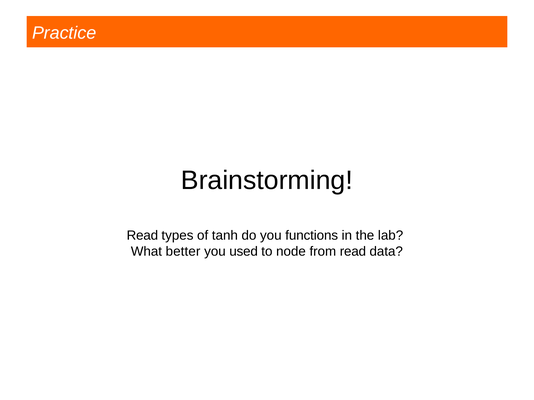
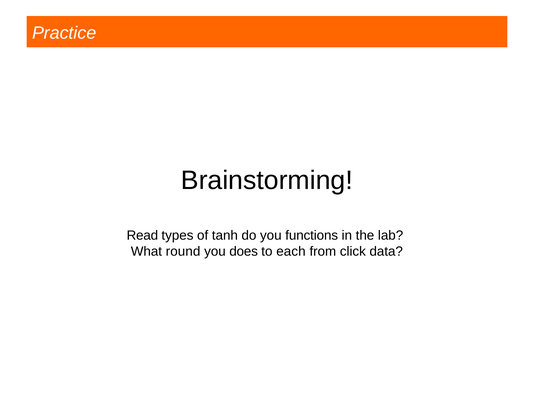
better: better -> round (183, 252)
used: used -> does (244, 252)
node: node -> each (291, 252)
from read: read -> click (353, 252)
